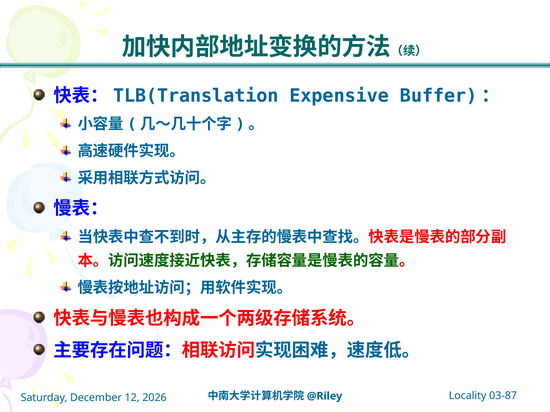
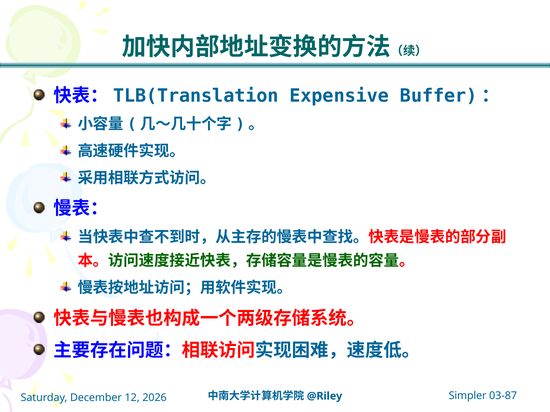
Locality: Locality -> Simpler (468, 396)
